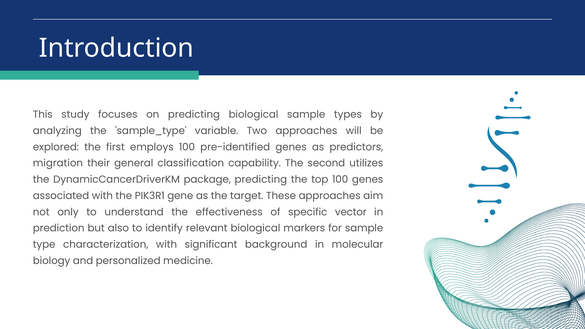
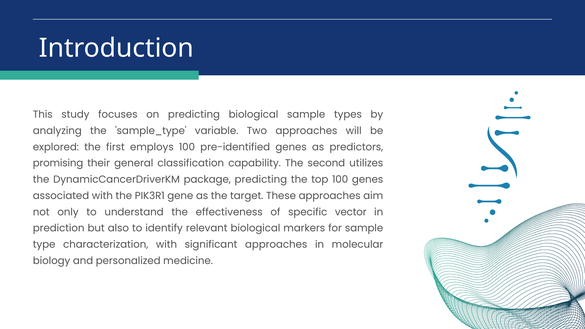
migration: migration -> promising (58, 163)
significant background: background -> approaches (276, 245)
